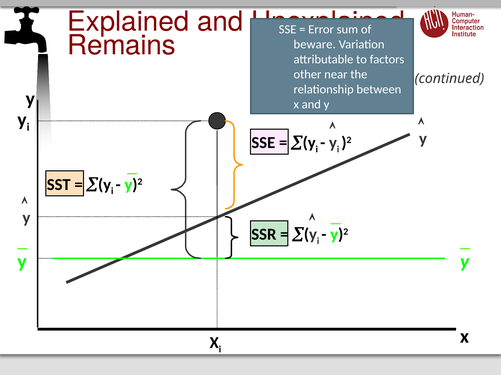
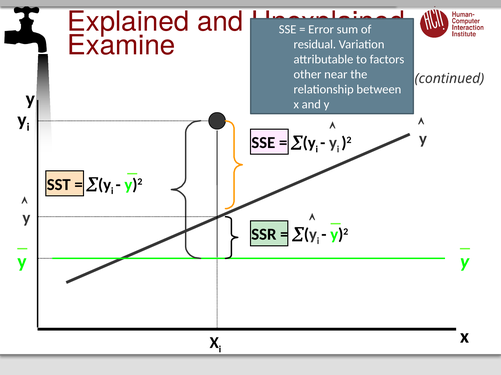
Remains: Remains -> Examine (121, 46)
beware: beware -> residual (315, 45)
